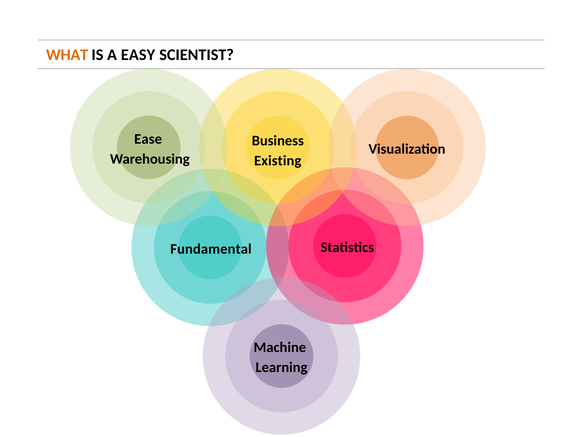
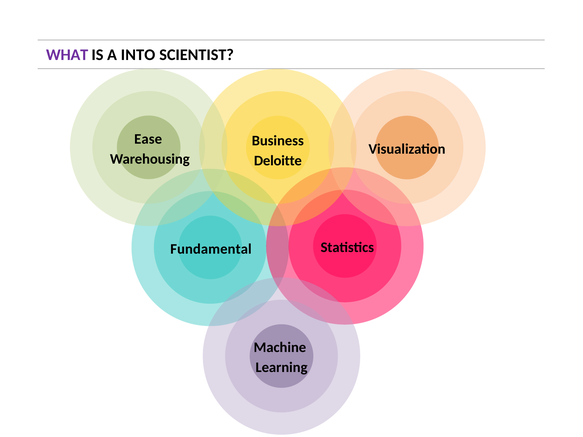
WHAT colour: orange -> purple (67, 55)
EASY: EASY -> INTO (138, 55)
Existing: Existing -> Deloitte (278, 161)
